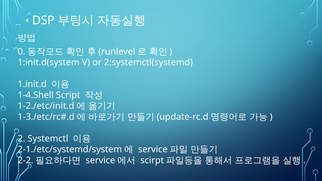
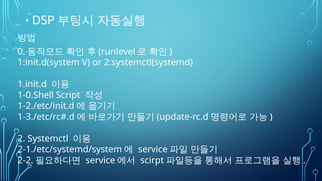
1-4.Shell: 1-4.Shell -> 1-0.Shell (36, 95)
